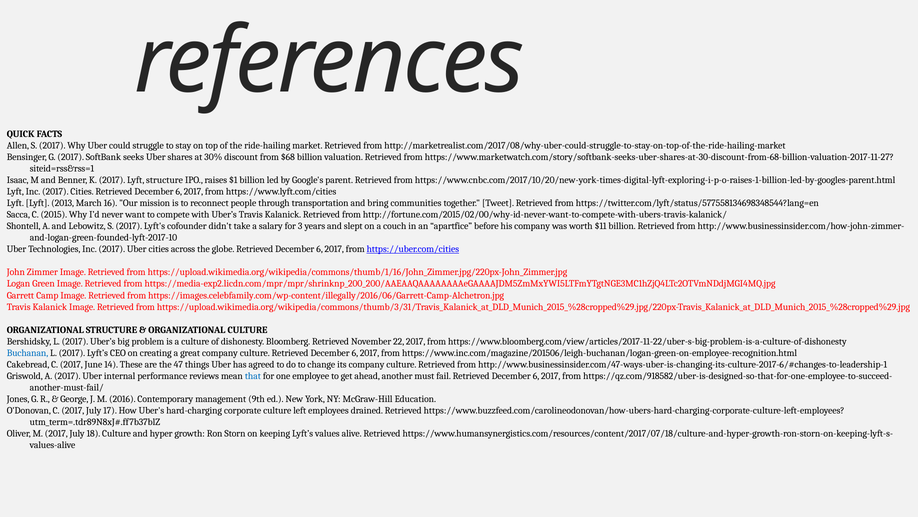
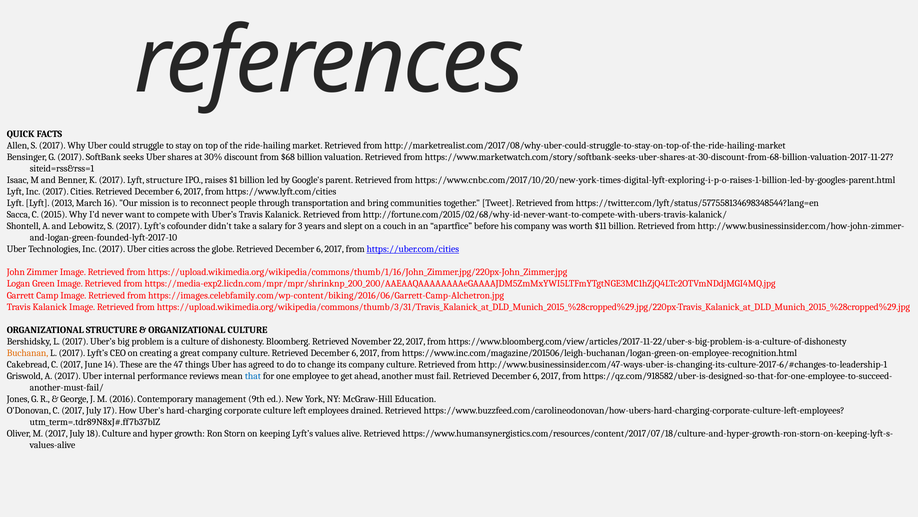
http://fortune.com/2015/02/00/why-id-never-want-to-compete-with-ubers-travis-kalanick/: http://fortune.com/2015/02/00/why-id-never-want-to-compete-with-ubers-travis-kalanick/ -> http://fortune.com/2015/02/68/why-id-never-want-to-compete-with-ubers-travis-kalanick/ (545, 215)
https://images.celebfamily.com/wp-content/illegally/2016/06/Garrett-Camp-Alchetron.jpg: https://images.celebfamily.com/wp-content/illegally/2016/06/Garrett-Camp-Alchetron.jpg -> https://images.celebfamily.com/wp-content/biking/2016/06/Garrett-Camp-Alchetron.jpg (326, 295)
Buchanan colour: blue -> orange (28, 352)
